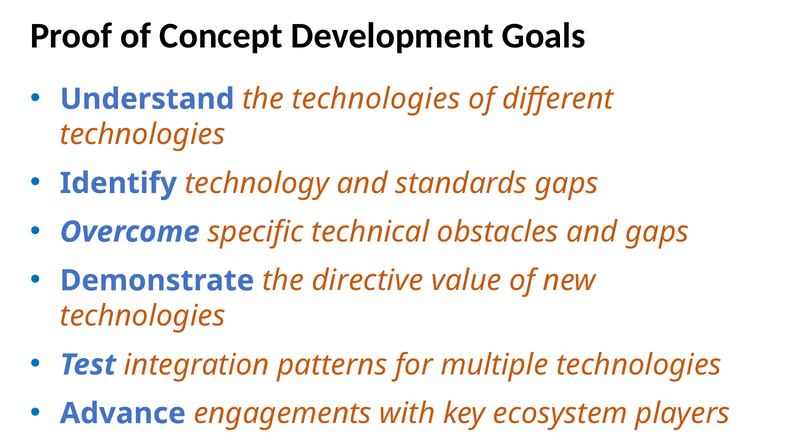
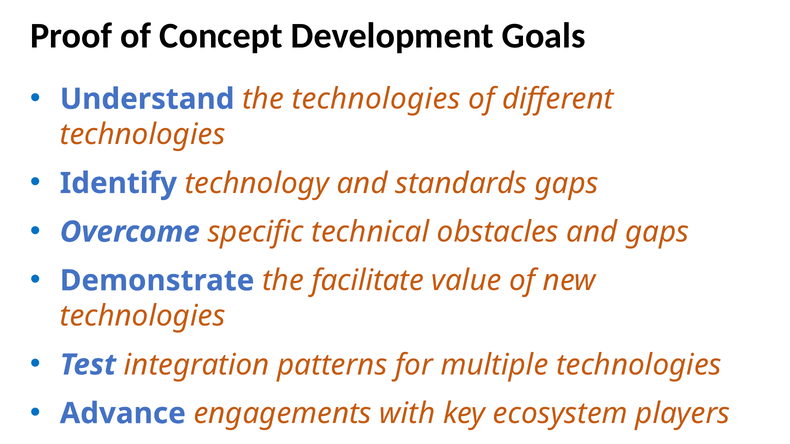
directive: directive -> facilitate (368, 281)
